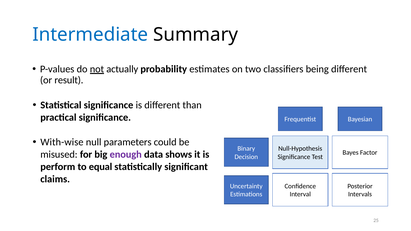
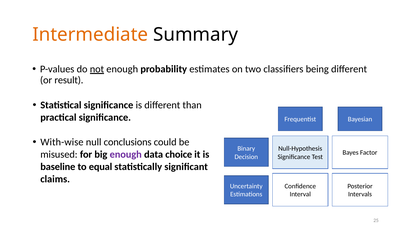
Intermediate colour: blue -> orange (90, 35)
not actually: actually -> enough (122, 69)
parameters: parameters -> conclusions (128, 142)
shows: shows -> choice (179, 155)
perform: perform -> baseline (58, 167)
